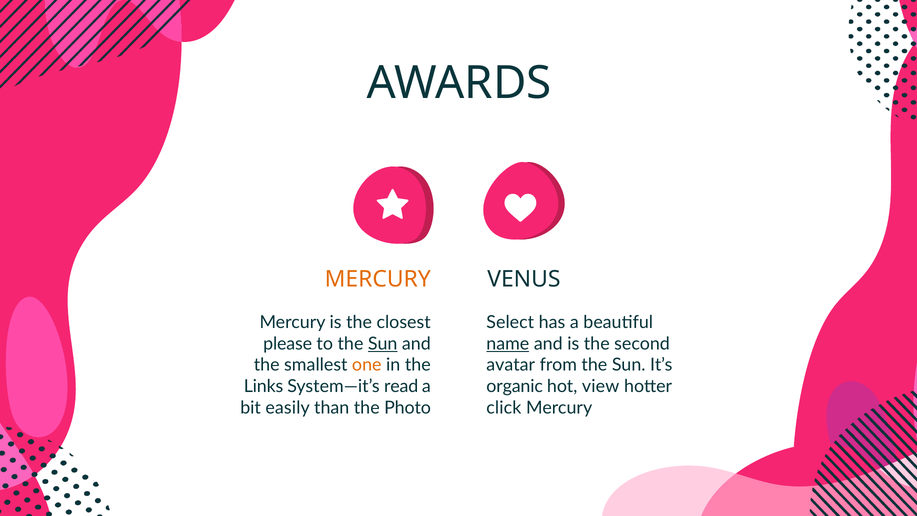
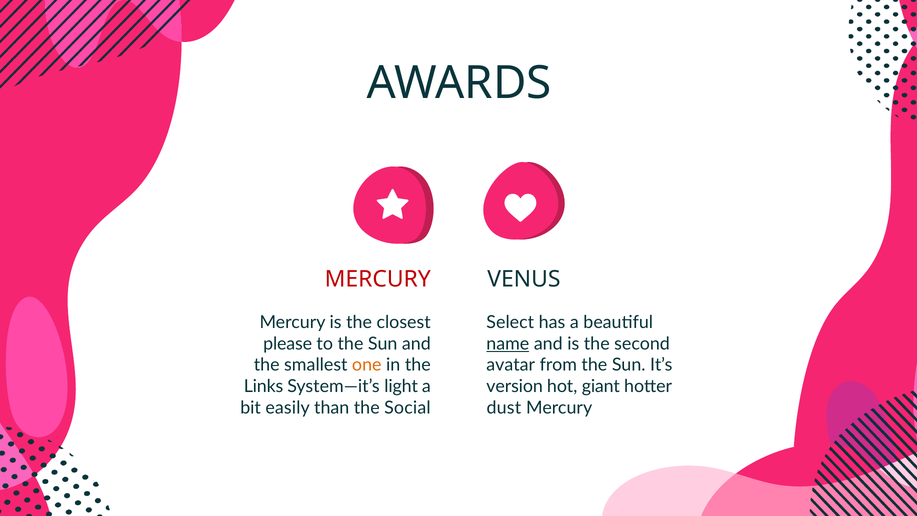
MERCURY colour: orange -> red (378, 279)
Sun underline: present -> none (383, 344)
read: read -> light (401, 386)
organic: organic -> version (515, 386)
view: view -> giant (601, 386)
Photo: Photo -> Social (407, 408)
click: click -> dust (504, 408)
